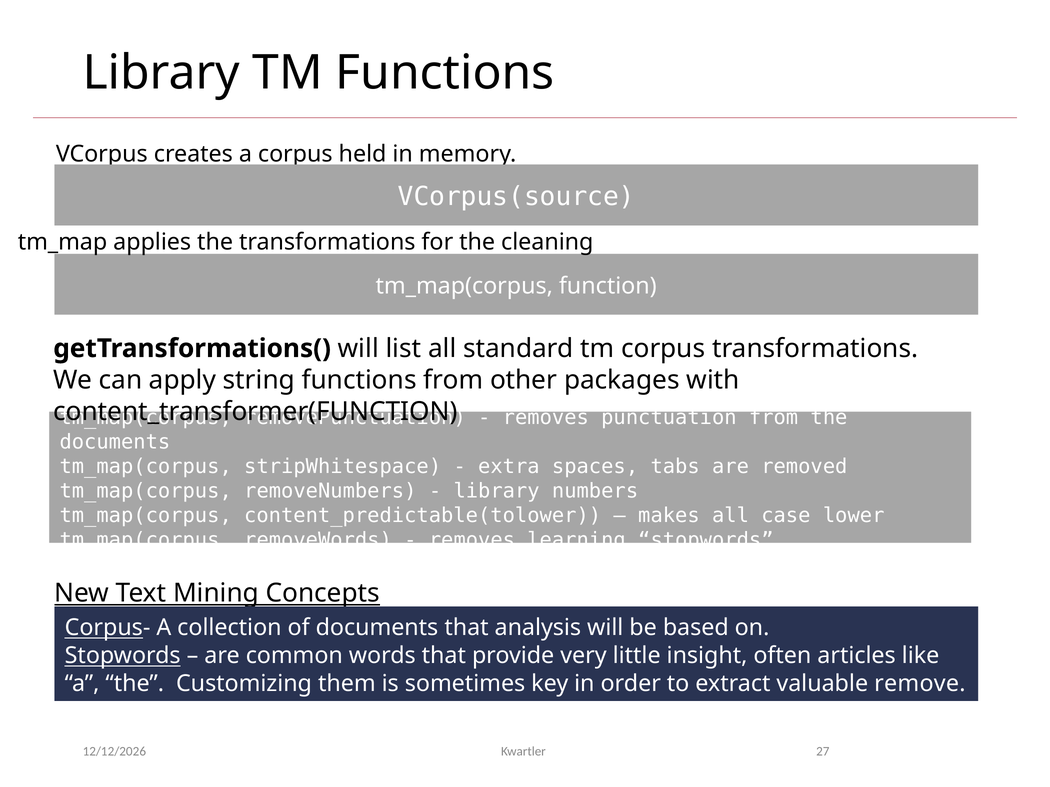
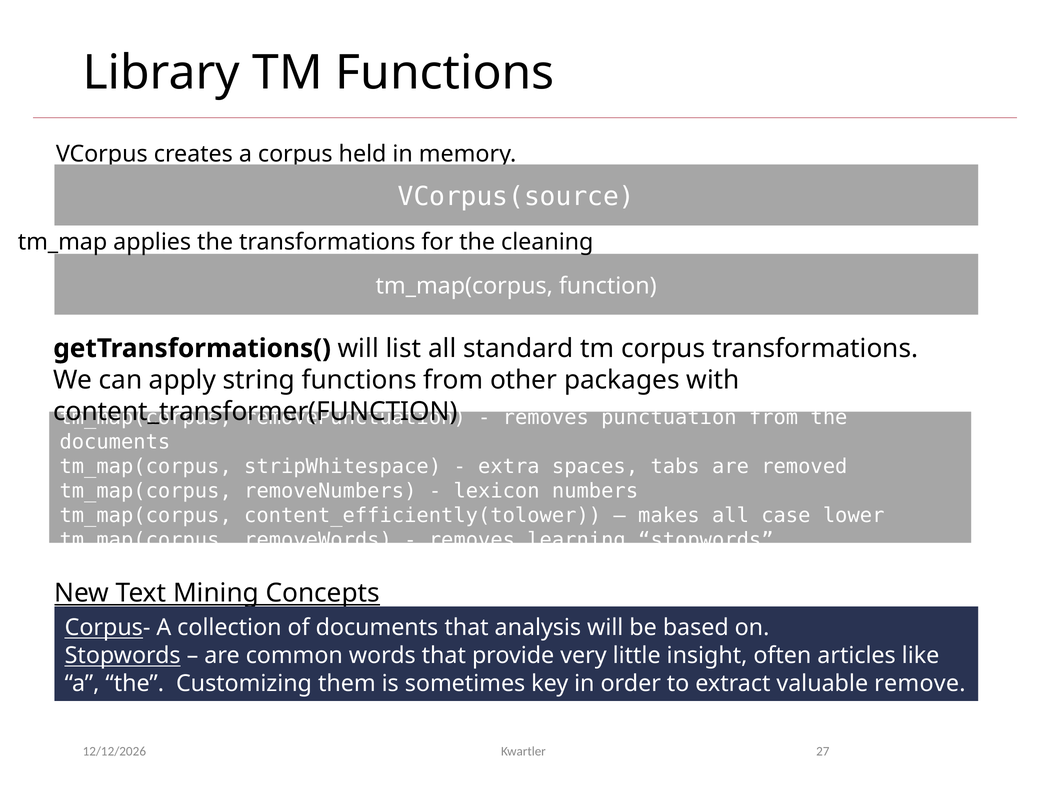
library: library -> lexicon (497, 491)
content_predictable(tolower: content_predictable(tolower -> content_efficiently(tolower (423, 516)
